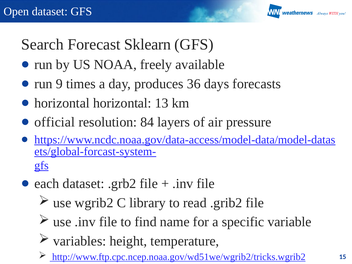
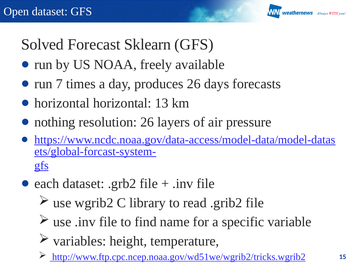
Search: Search -> Solved (42, 44)
9: 9 -> 7 (59, 84)
produces 36: 36 -> 26 (194, 84)
official: official -> nothing (55, 122)
resolution 84: 84 -> 26 (147, 122)
